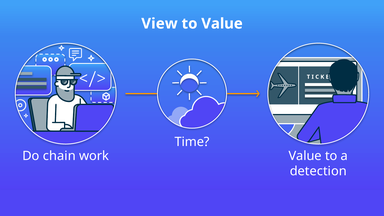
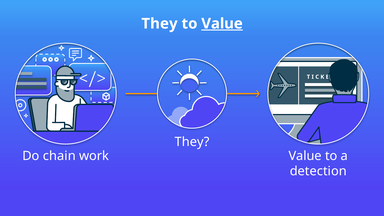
View: View -> They (159, 24)
Value underline: none -> present (222, 24)
Time: Time -> They (192, 142)
